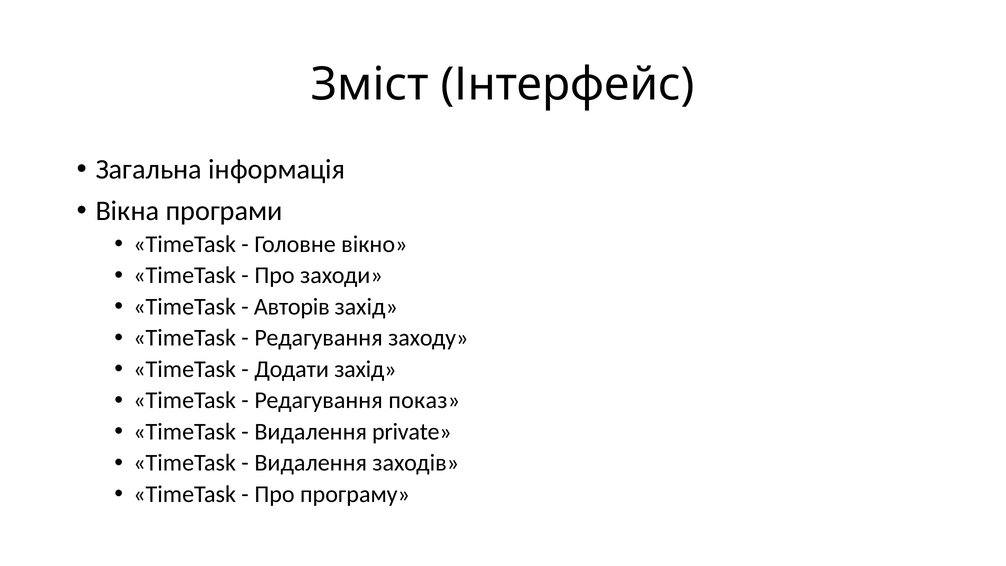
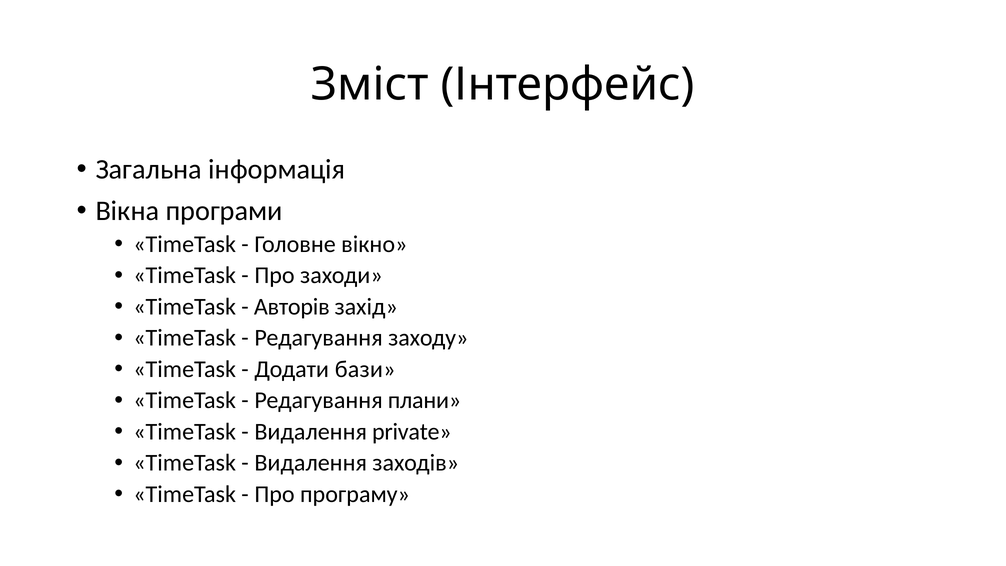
Додати захід: захід -> бази (365, 369)
показ: показ -> плани (424, 400)
